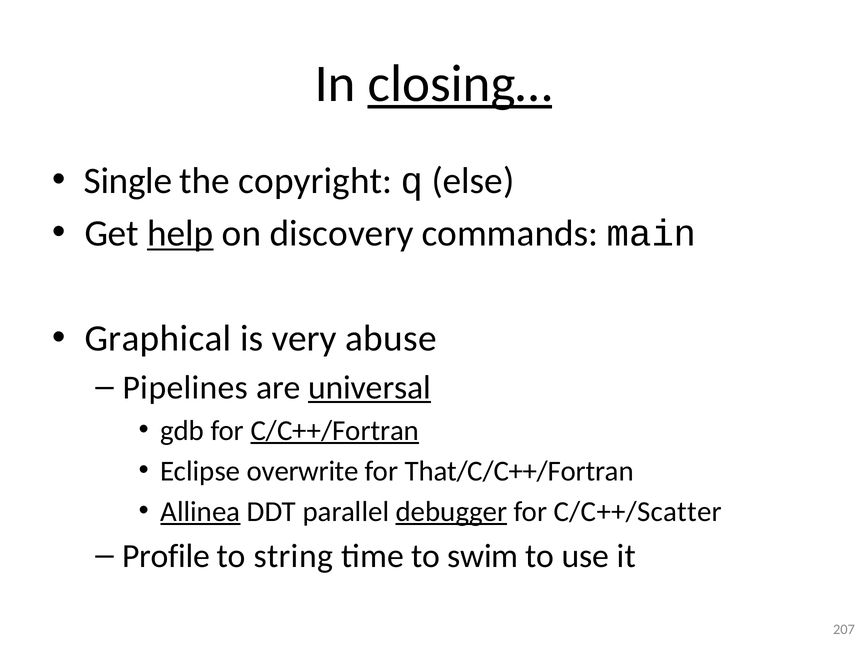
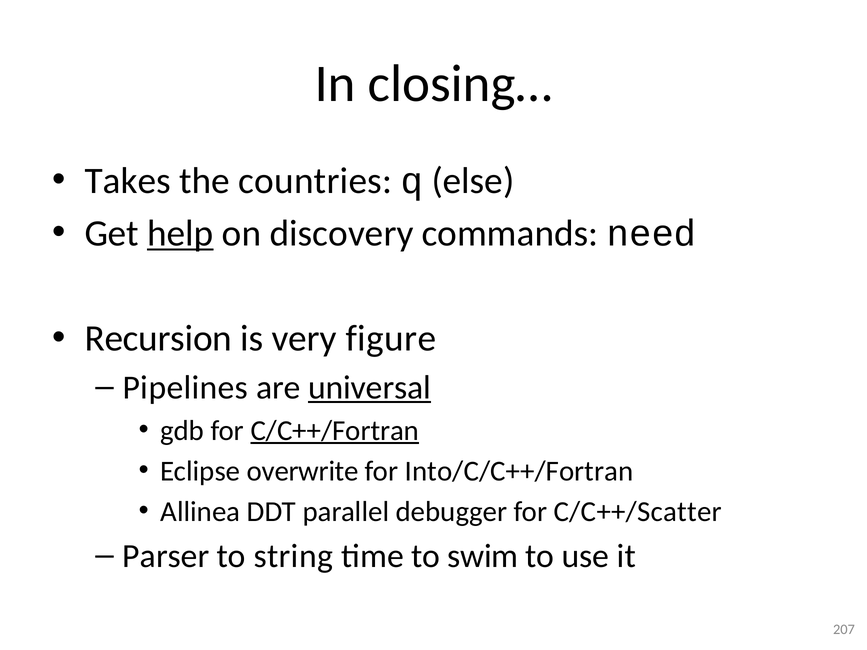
closing… underline: present -> none (460, 84)
Single: Single -> Takes (128, 181)
copyright: copyright -> countries (315, 181)
main: main -> need (652, 234)
Graphical: Graphical -> Recursion (158, 339)
abuse: abuse -> figure (391, 339)
That/C/C++/Fortran: That/C/C++/Fortran -> Into/C/C++/Fortran (519, 471)
Allinea underline: present -> none (200, 512)
debugger underline: present -> none (451, 512)
Profile: Profile -> Parser (166, 556)
